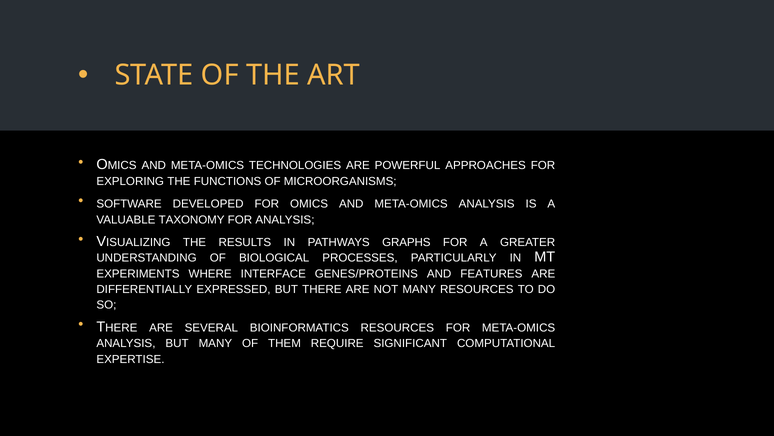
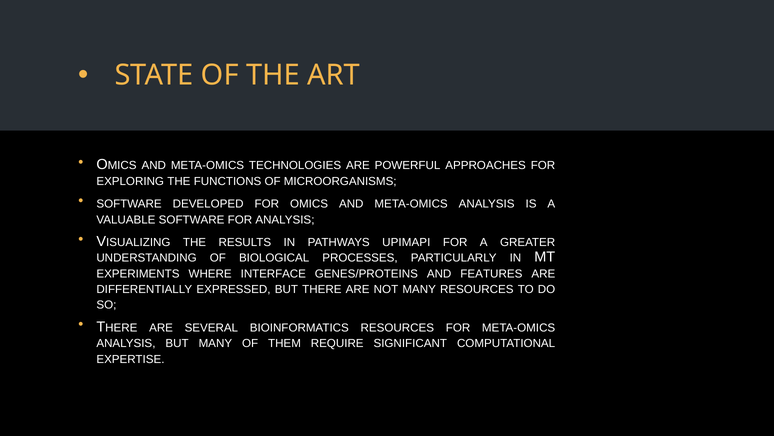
VALUABLE TAXONOMY: TAXONOMY -> SOFTWARE (192, 219)
GRAPHS: GRAPHS -> UPIMAPI (406, 242)
